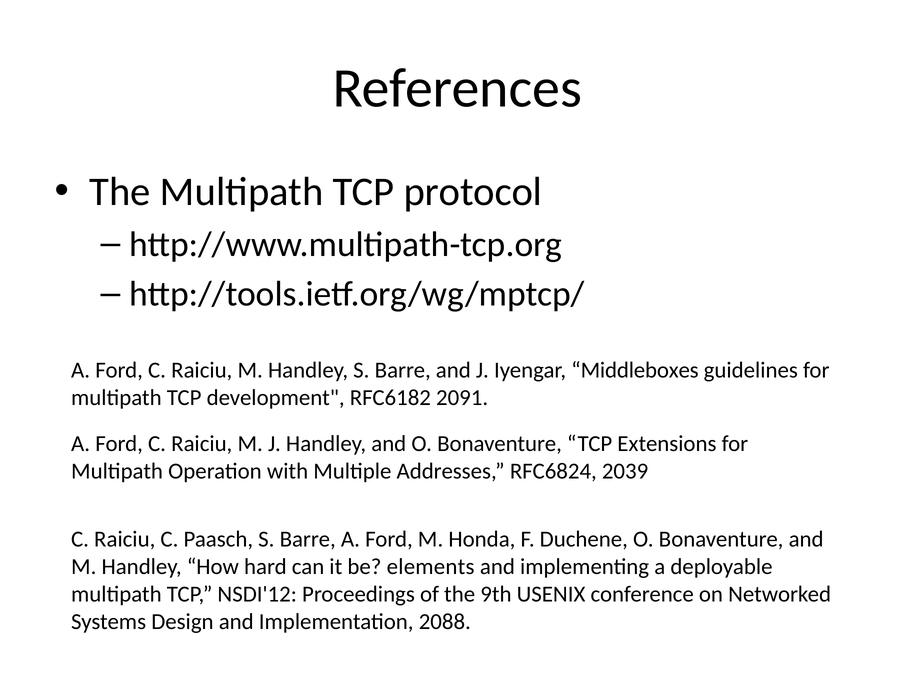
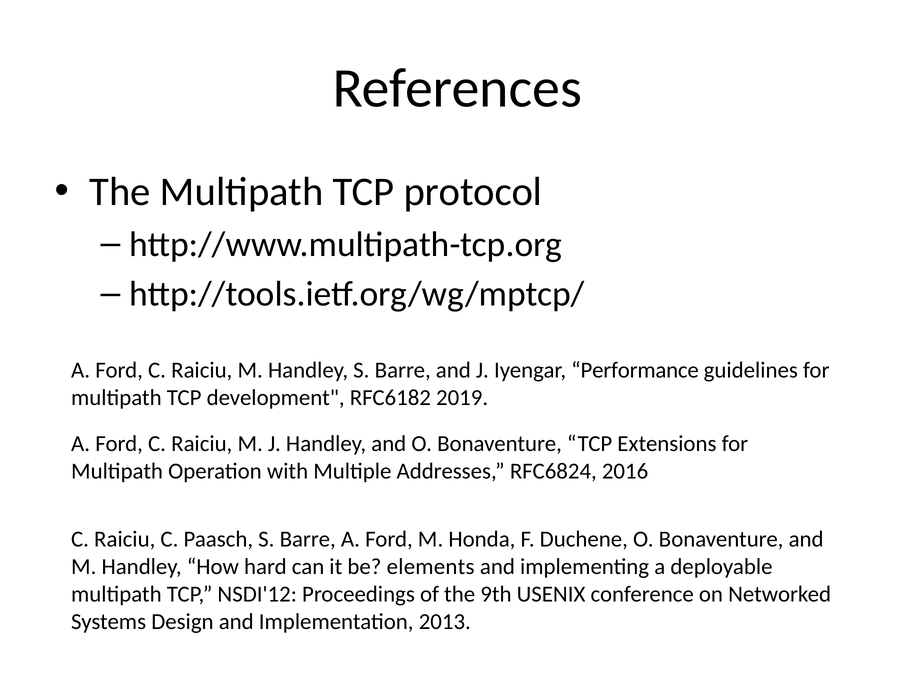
Middleboxes: Middleboxes -> Performance (635, 370)
2091: 2091 -> 2019 (462, 398)
2039: 2039 -> 2016 (625, 471)
2088: 2088 -> 2013 (445, 622)
